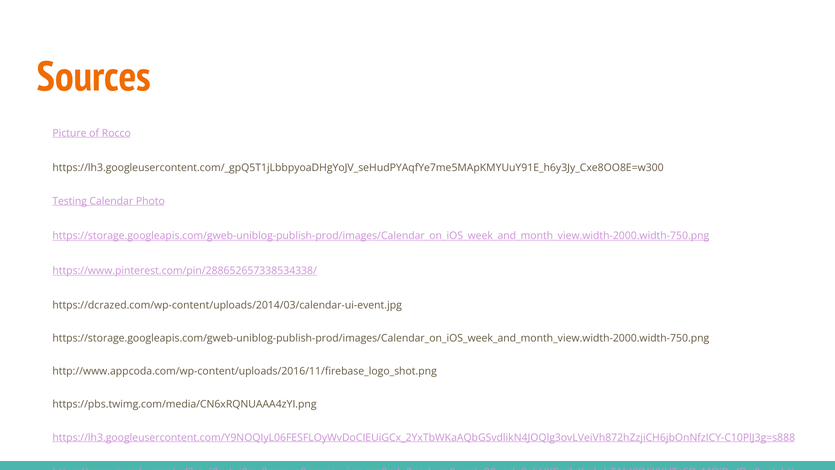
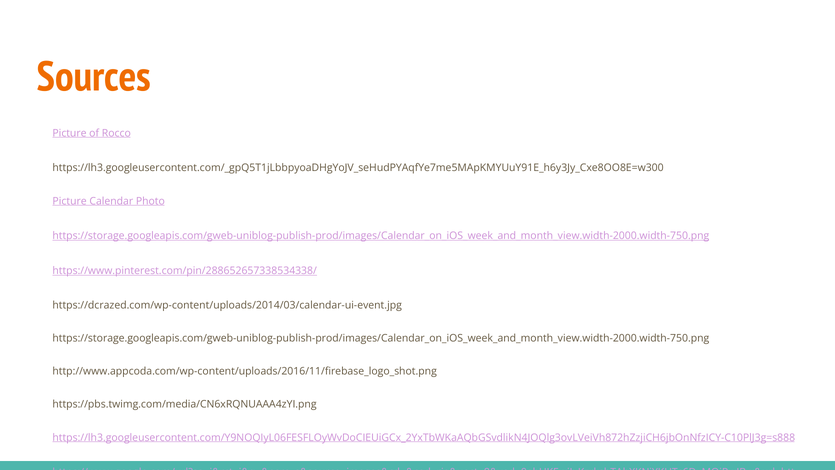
Testing: Testing -> Picture (70, 201)
